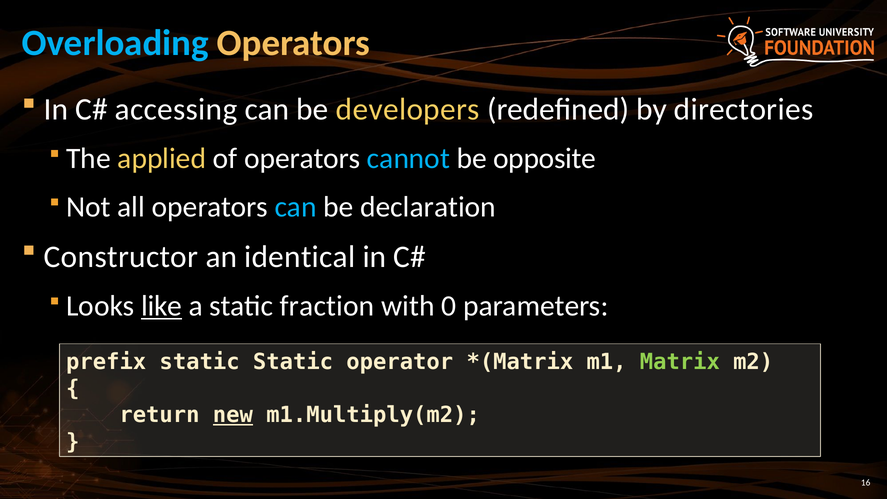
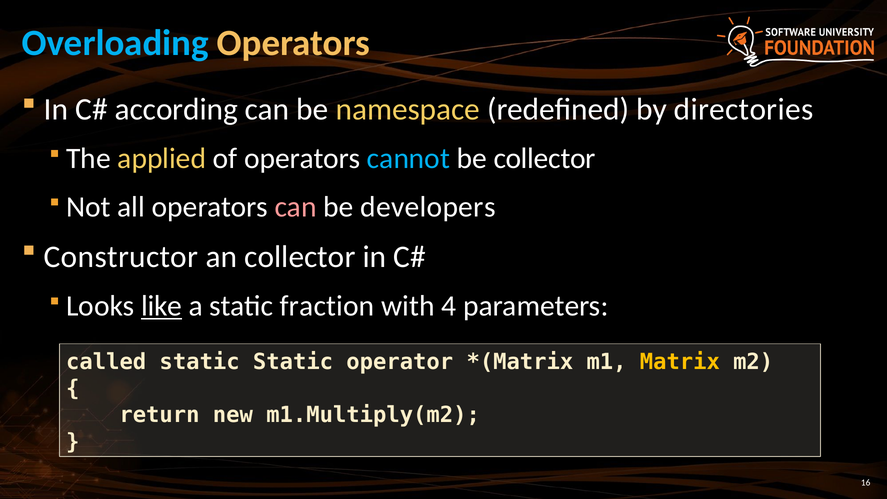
accessing: accessing -> according (176, 109)
developers: developers -> namespace (408, 109)
be opposite: opposite -> collector (545, 159)
can colour: light blue -> pink (296, 207)
declaration: declaration -> developers (428, 207)
an identical: identical -> collector (300, 257)
0: 0 -> 4 (449, 306)
prefix: prefix -> called (106, 362)
Matrix colour: light green -> yellow (680, 362)
new underline: present -> none (233, 415)
